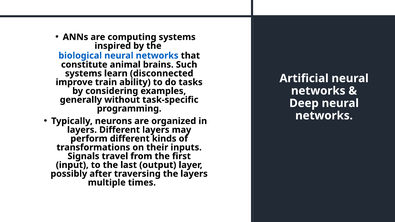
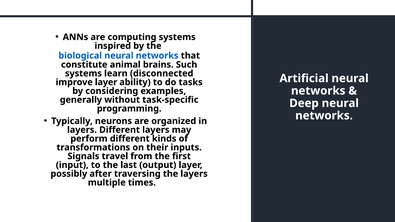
improve train: train -> layer (106, 82)
